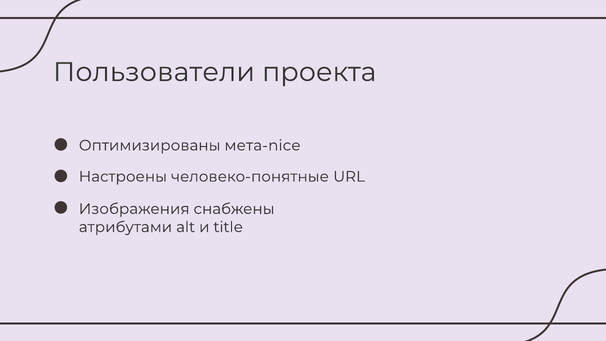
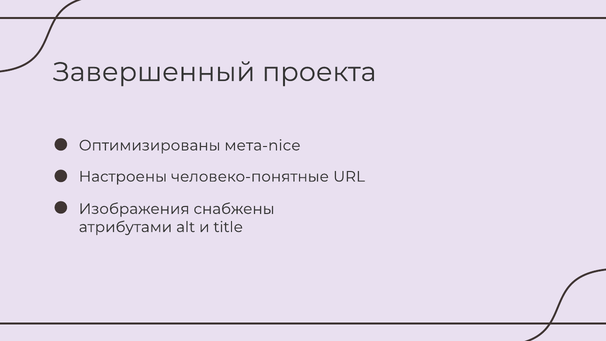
Пользователи: Пользователи -> Завершенный (154, 72)
